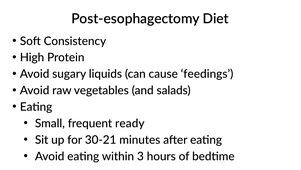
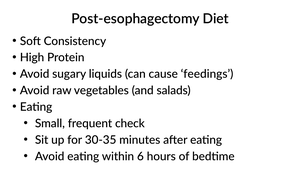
ready: ready -> check (130, 123)
30-21: 30-21 -> 30-35 (101, 139)
3: 3 -> 6 (140, 156)
